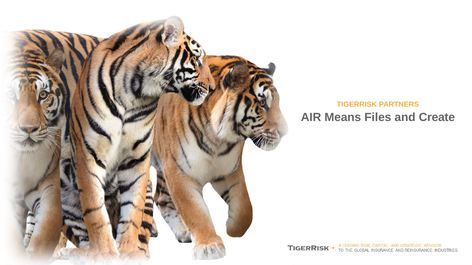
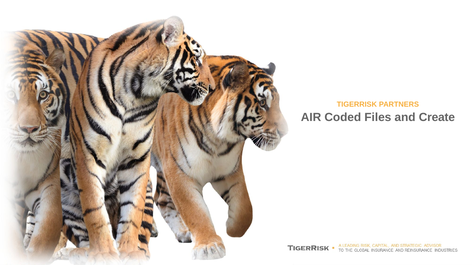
Means: Means -> Coded (343, 117)
